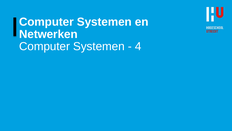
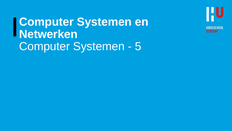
4: 4 -> 5 (138, 46)
